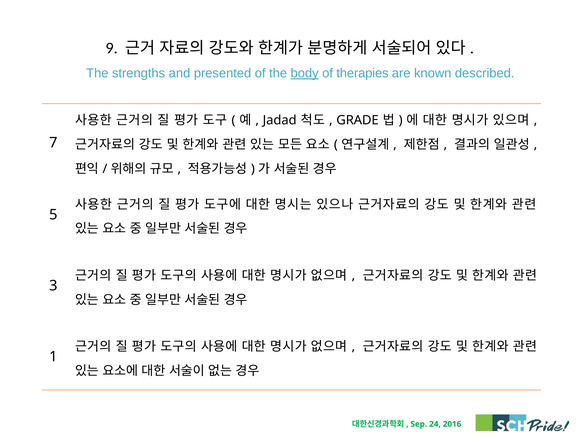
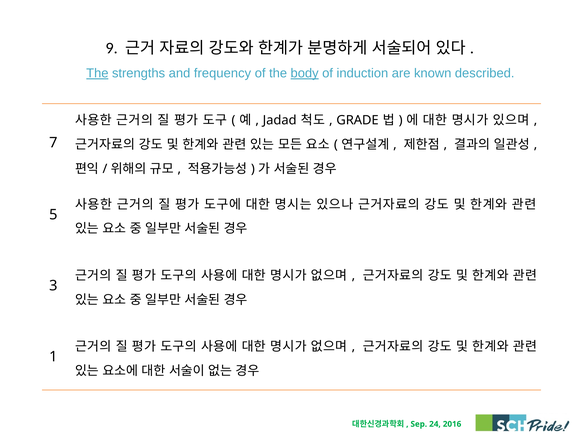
The underline: none -> present (97, 73)
presented: presented -> frequency (222, 73)
therapies: therapies -> induction (362, 73)
